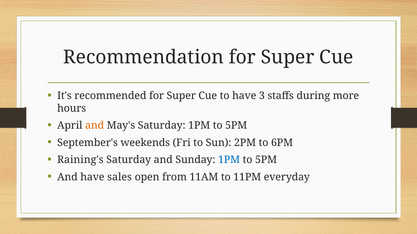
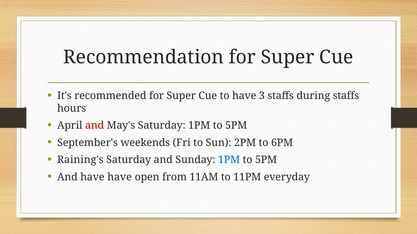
during more: more -> staffs (346, 96)
and colour: orange -> red (95, 126)
have sales: sales -> have (120, 177)
